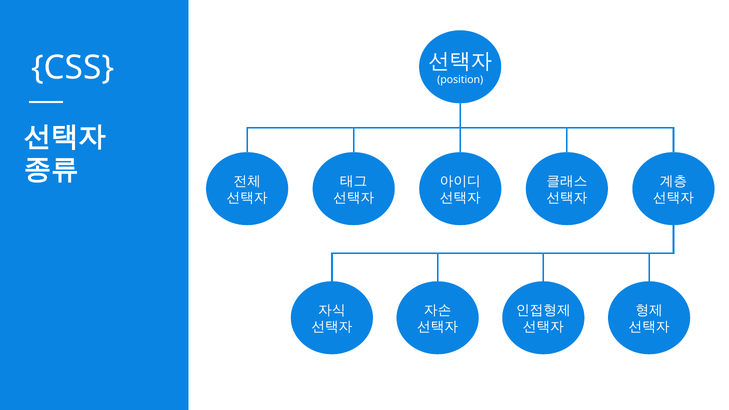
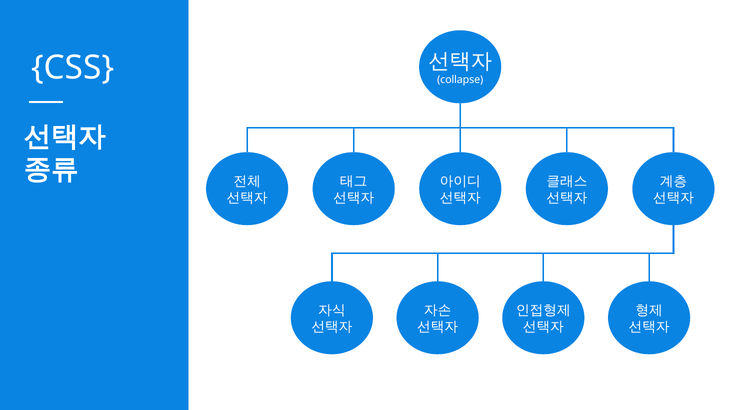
position: position -> collapse (460, 80)
